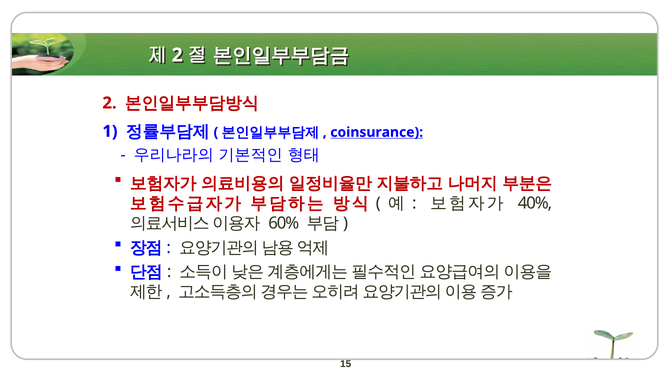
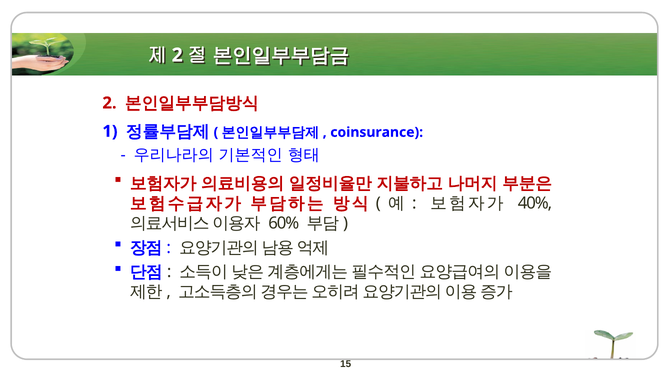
coinsurance underline: present -> none (377, 132)
